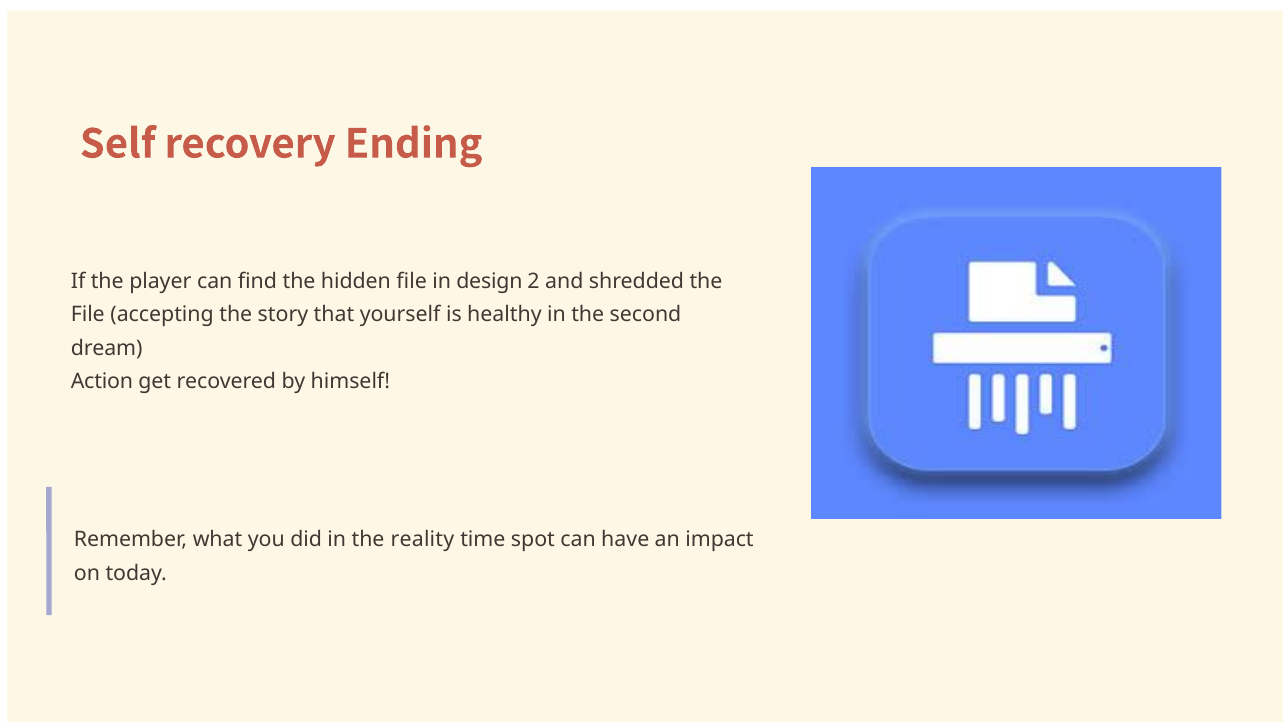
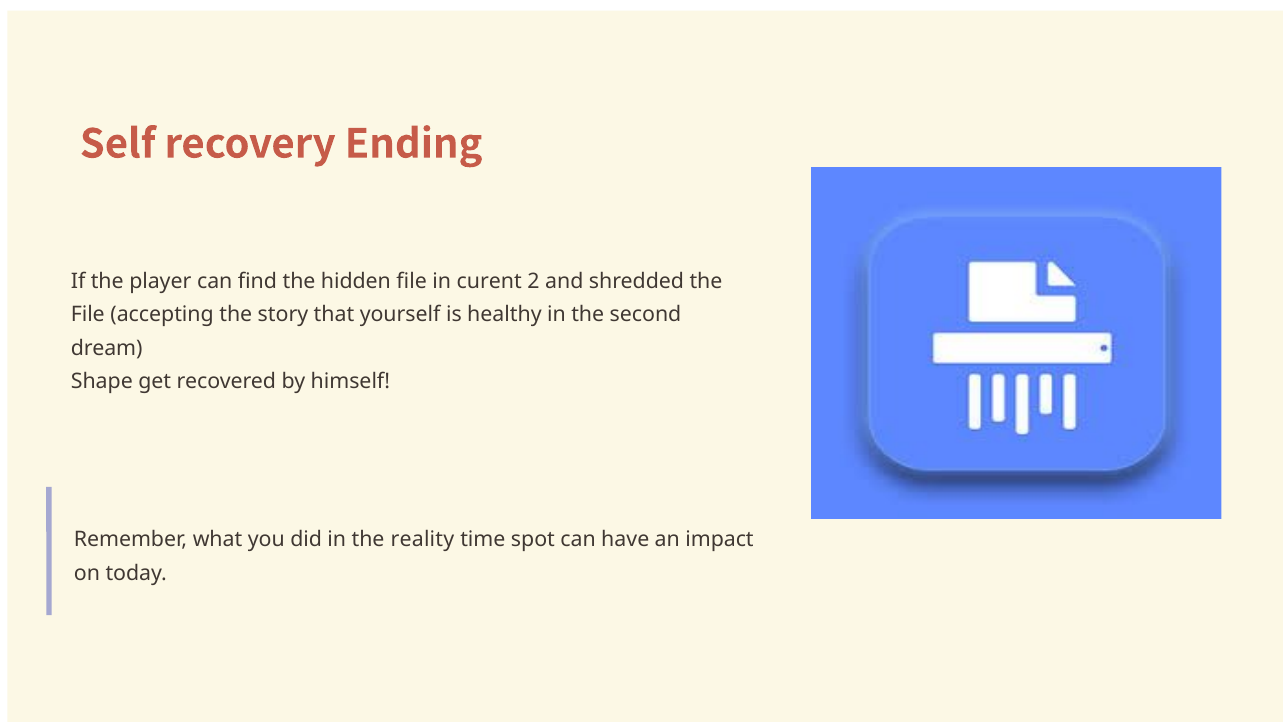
design: design -> curent (489, 281)
Action: Action -> Shape (102, 381)
